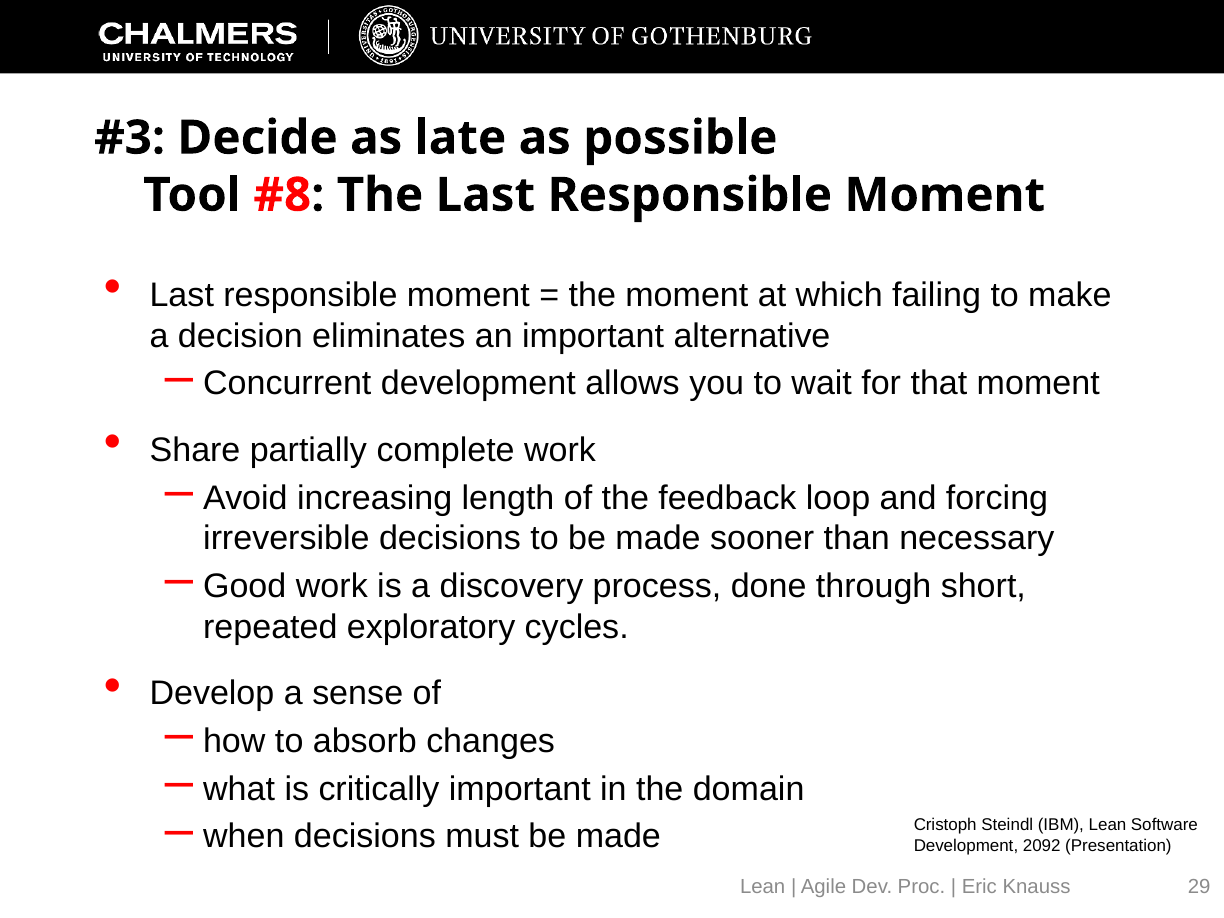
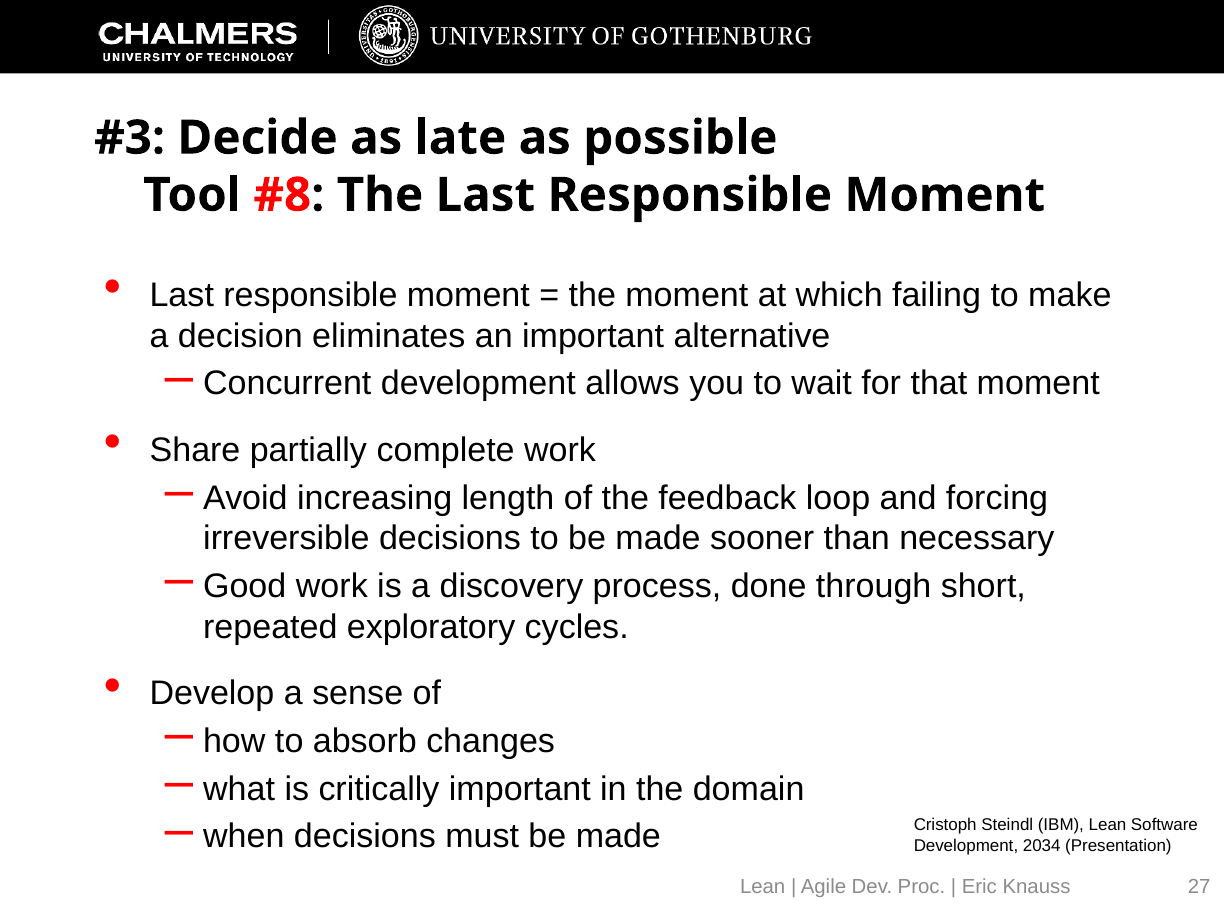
2092: 2092 -> 2034 (1042, 846)
29: 29 -> 27 (1199, 887)
